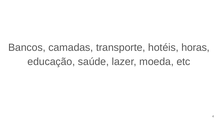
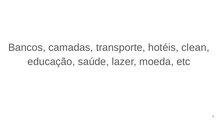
horas: horas -> clean (195, 48)
